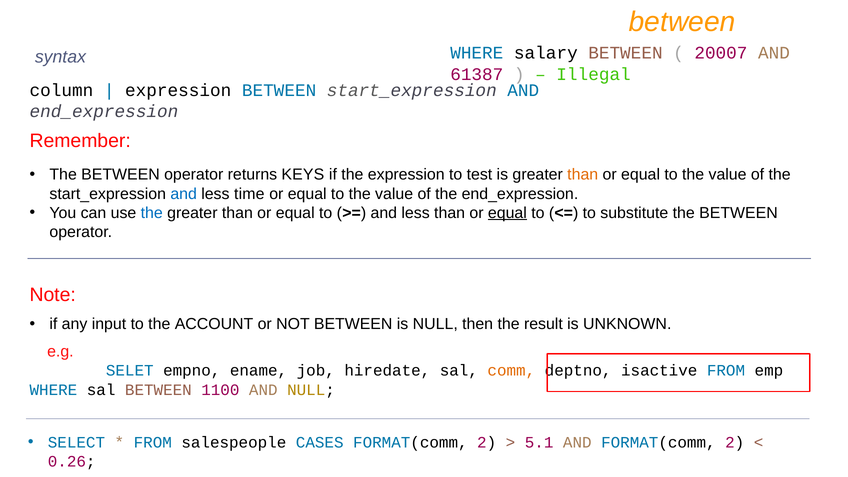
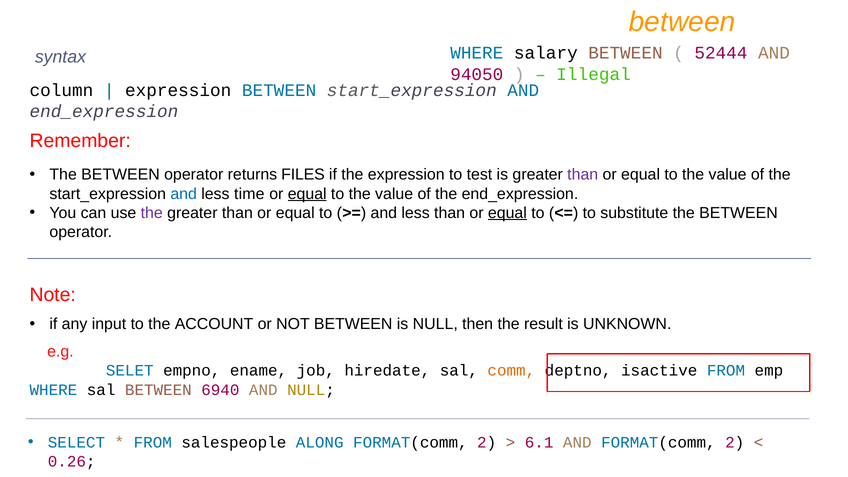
20007: 20007 -> 52444 (721, 53)
61387: 61387 -> 94050 (477, 74)
KEYS: KEYS -> FILES (303, 175)
than colour: orange -> purple (583, 175)
equal underline: none -> present (307, 194)
the colour: blue -> purple (152, 213)
1100: 1100 -> 6940 (220, 390)
CASES: CASES -> ALONG (320, 443)
5.1: 5.1 -> 6.1 (539, 443)
